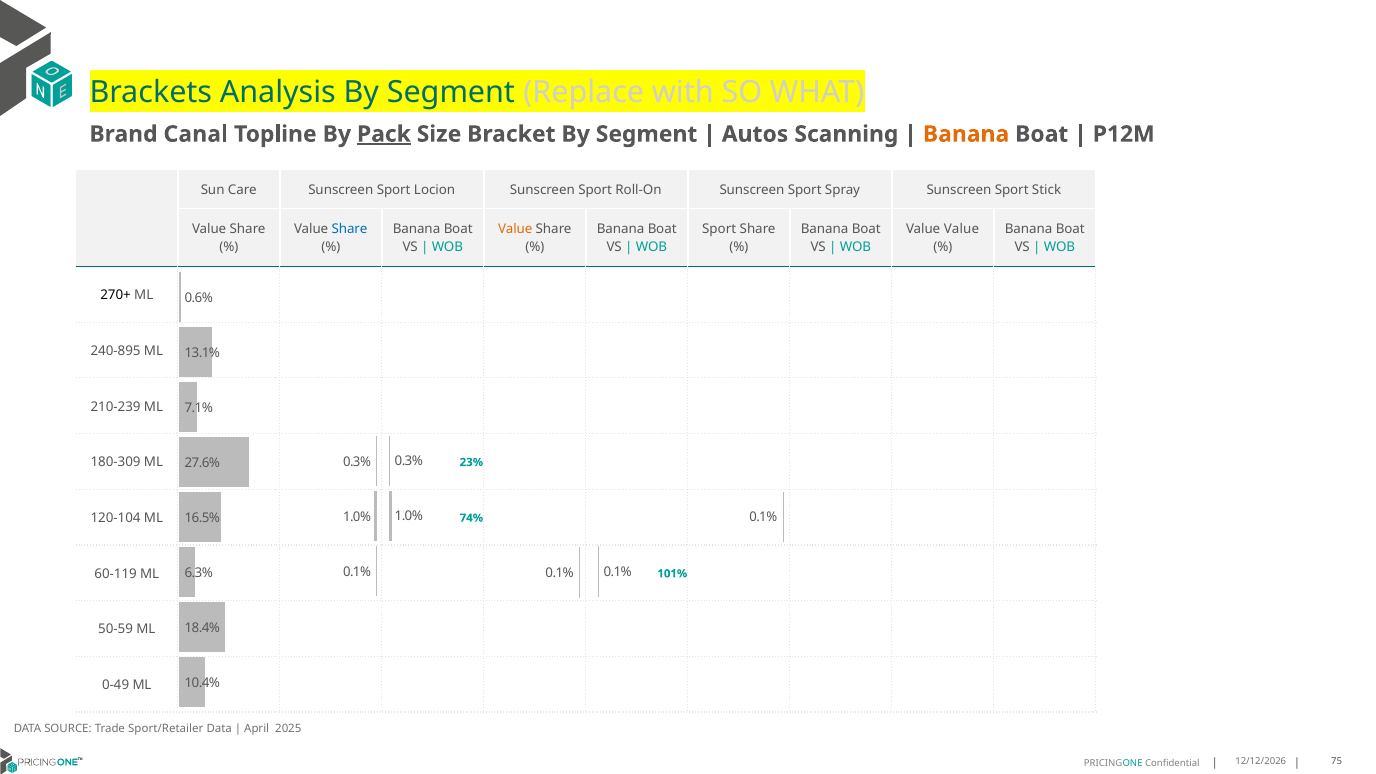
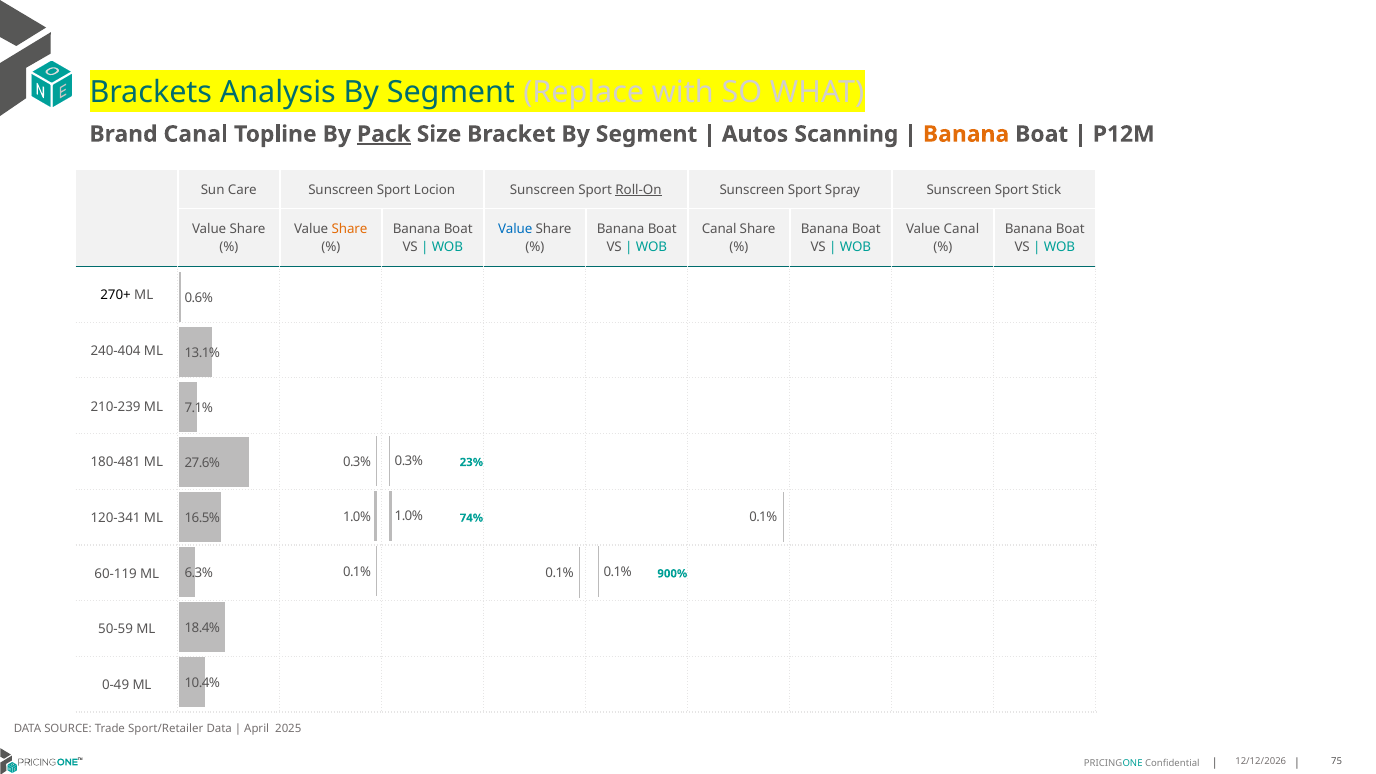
Roll-On underline: none -> present (639, 190)
Share colour: blue -> orange (350, 229)
Value colour: orange -> blue (515, 229)
Sport: Sport -> Canal (719, 229)
Value Value: Value -> Canal (961, 229)
240-895: 240-895 -> 240-404 (116, 351)
180-309: 180-309 -> 180-481 (116, 462)
120-104: 120-104 -> 120-341 (116, 518)
101%: 101% -> 900% (672, 574)
